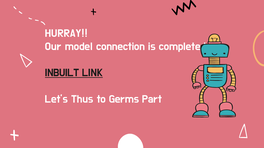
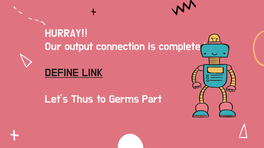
model: model -> output (79, 47)
INBUILT: INBUILT -> DEFINE (62, 73)
